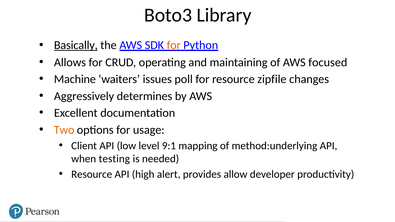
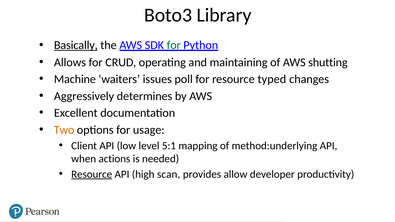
for colour: orange -> green (174, 45)
focused: focused -> shutting (328, 62)
zipfile: zipfile -> typed (272, 79)
9:1: 9:1 -> 5:1 (169, 146)
testing: testing -> actions (114, 159)
Resource underline: none -> present (92, 174)
alert: alert -> scan (169, 174)
